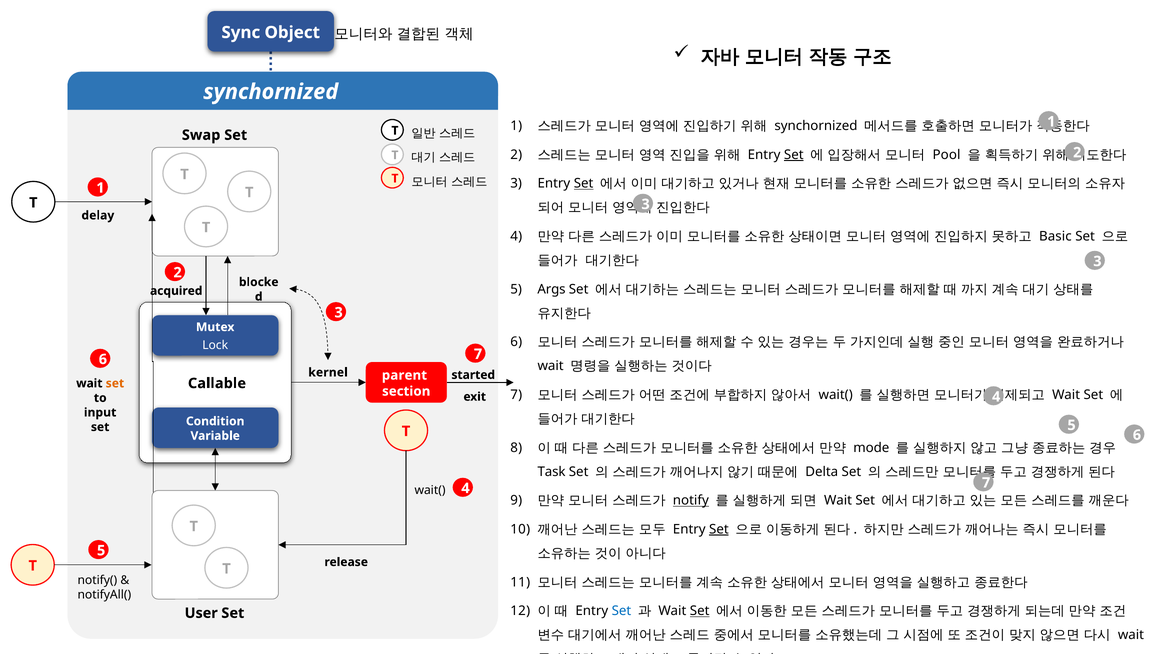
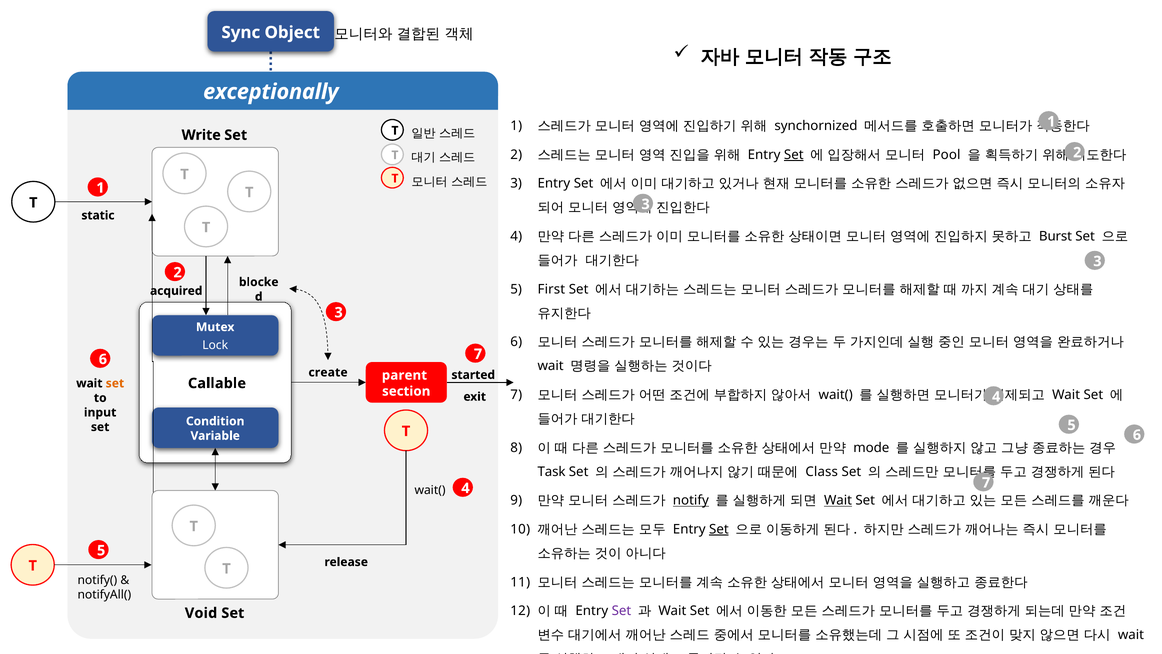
synchornized: synchornized -> exceptionally (271, 92)
Swap: Swap -> Write (201, 135)
Set underline: present -> none (584, 183)
delay: delay -> static (98, 215)
Basic: Basic -> Burst (1056, 236)
Args: Args -> First (551, 289)
kernel: kernel -> create (328, 372)
Delta: Delta -> Class (822, 471)
Wait underline: none -> present (838, 500)
Set colour: blue -> purple (621, 611)
Set underline: present -> none (700, 611)
User: User -> Void (201, 613)
